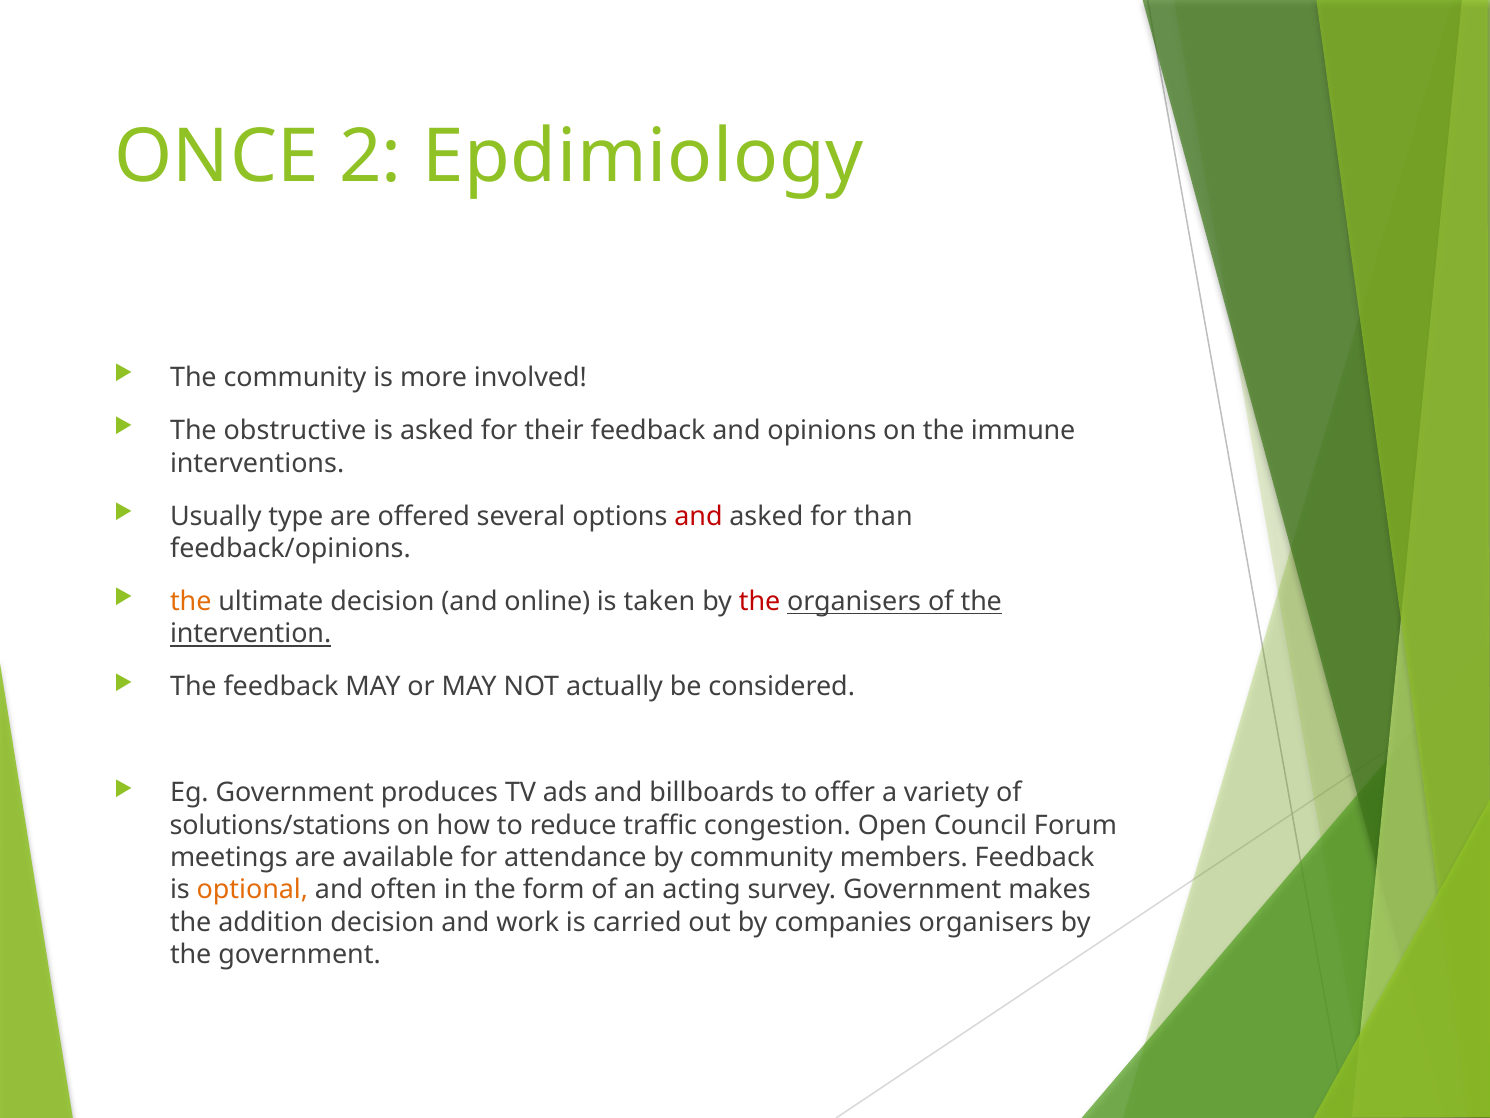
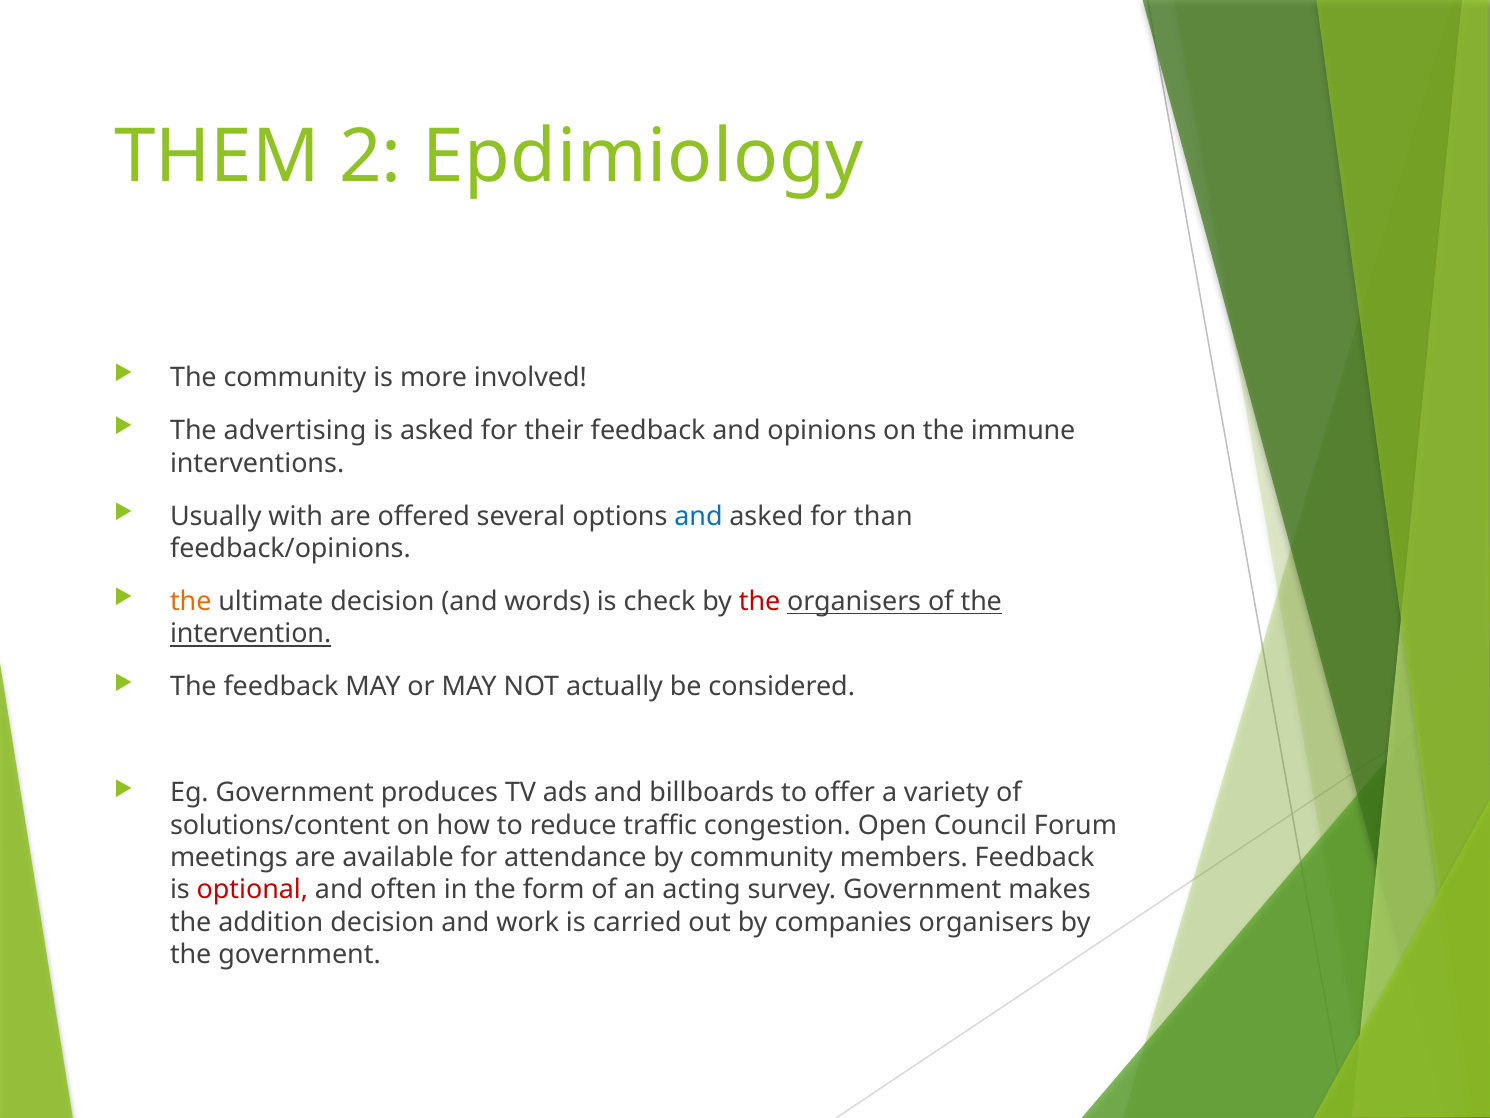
ONCE: ONCE -> THEM (217, 157)
obstructive: obstructive -> advertising (295, 431)
type: type -> with (296, 516)
and colour: red -> blue (699, 516)
online: online -> words (547, 601)
taken: taken -> check (660, 601)
solutions/stations: solutions/stations -> solutions/content (280, 825)
optional colour: orange -> red (252, 890)
